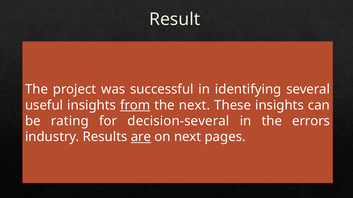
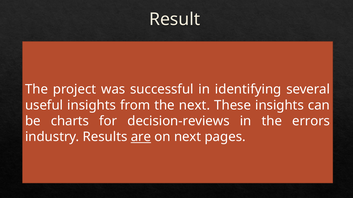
from underline: present -> none (135, 105)
rating: rating -> charts (70, 121)
decision-several: decision-several -> decision-reviews (179, 121)
